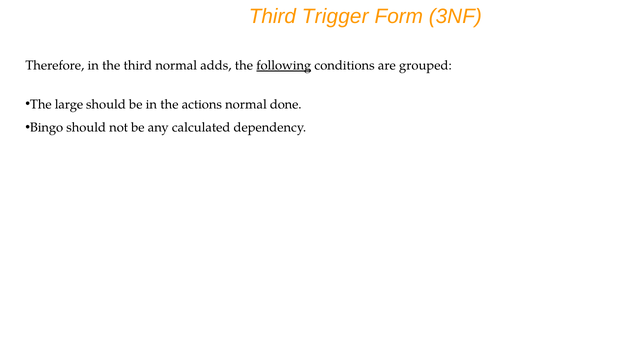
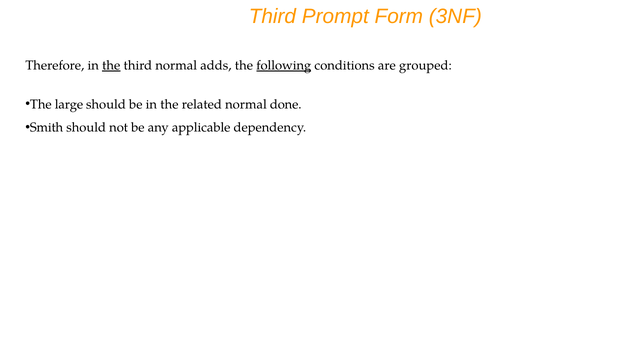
Trigger: Trigger -> Prompt (335, 16)
the underline: none -> present (111, 65)
actions: actions -> related (202, 104)
Bingo: Bingo -> Smith (47, 128)
calculated: calculated -> applicable (201, 128)
